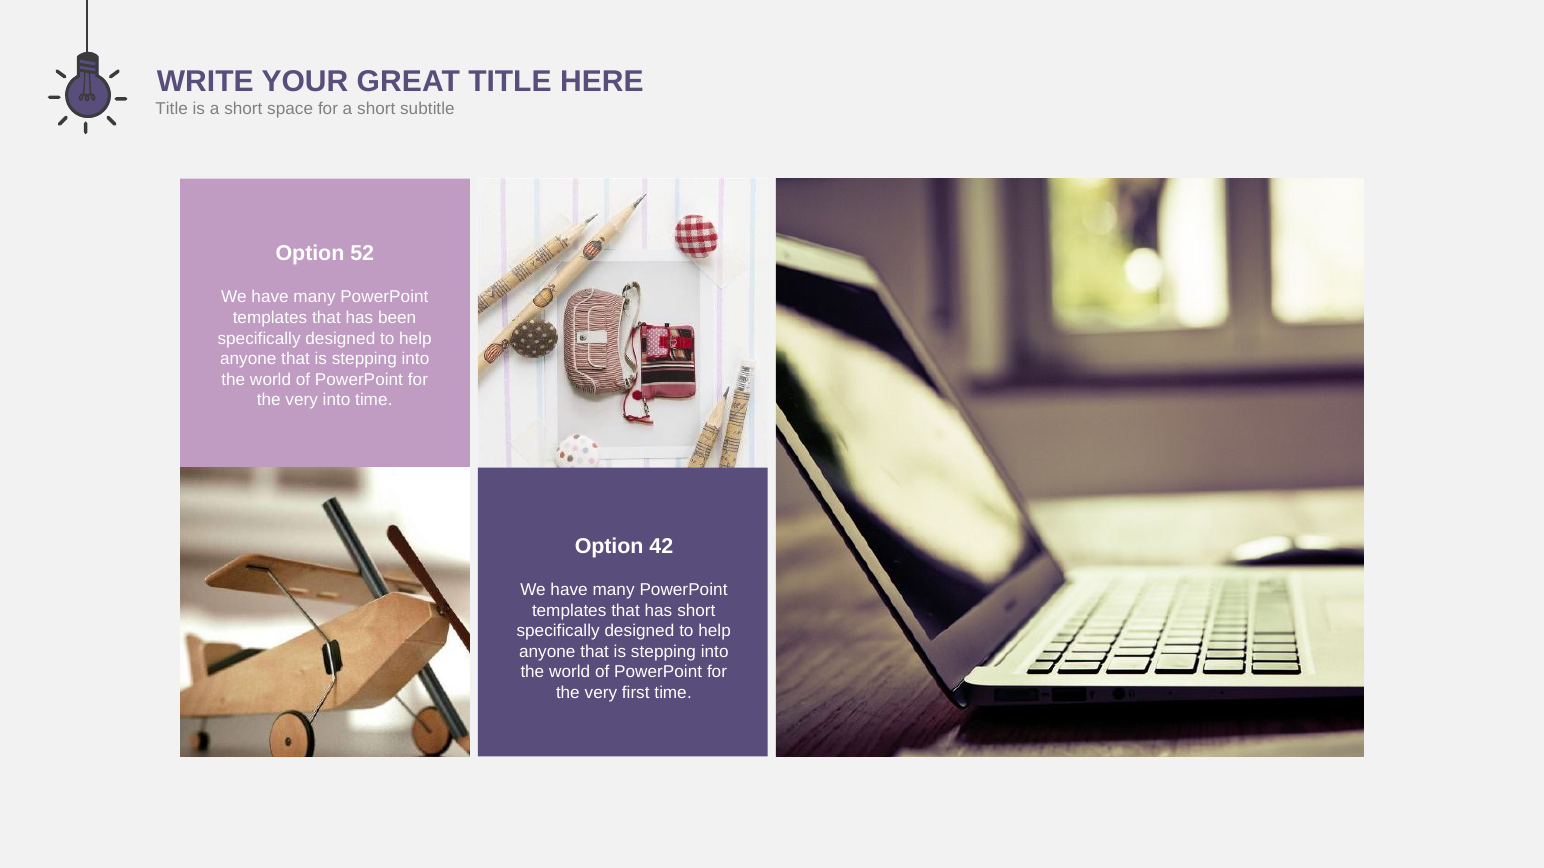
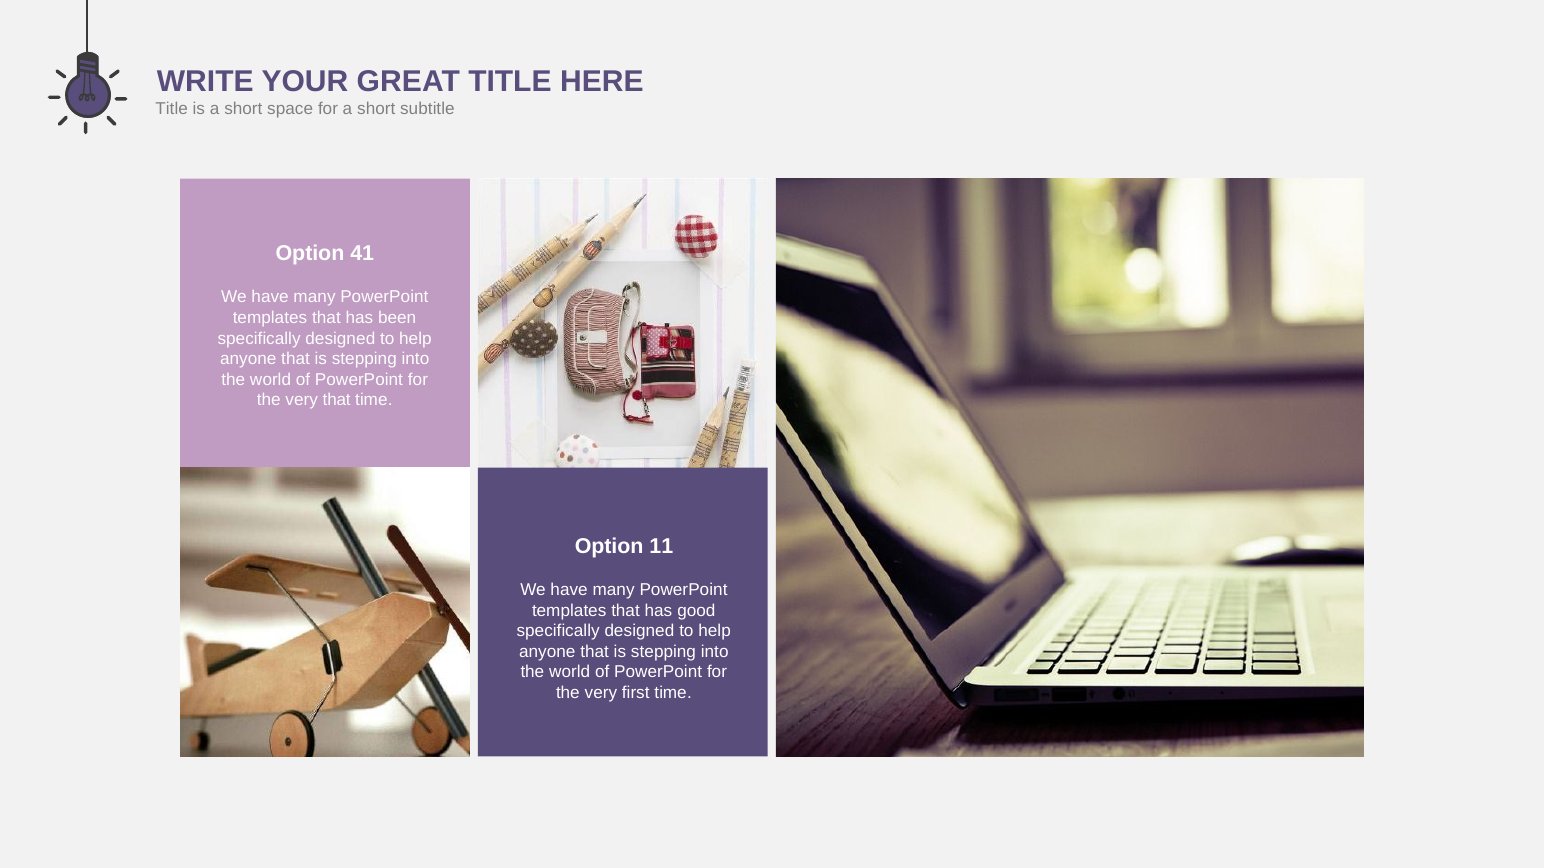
52: 52 -> 41 (362, 254)
very into: into -> that (337, 400)
42: 42 -> 11 (661, 547)
has short: short -> good (696, 611)
